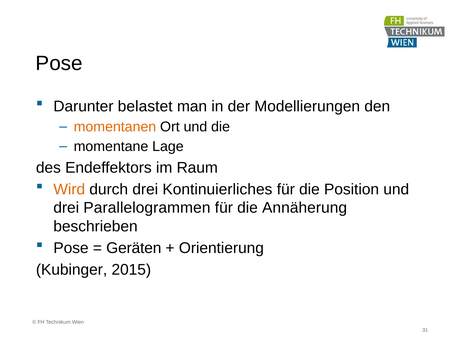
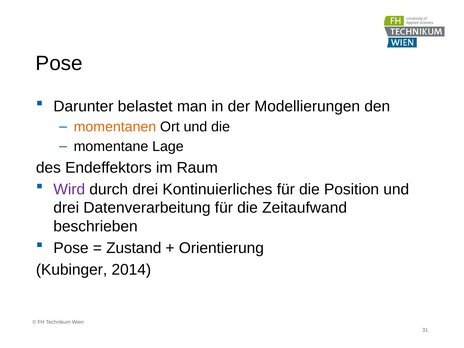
Wird colour: orange -> purple (69, 189)
Parallelogrammen: Parallelogrammen -> Datenverarbeitung (147, 208)
Annäherung: Annäherung -> Zeitaufwand (305, 208)
Geräten: Geräten -> Zustand (134, 248)
2015: 2015 -> 2014 (131, 270)
